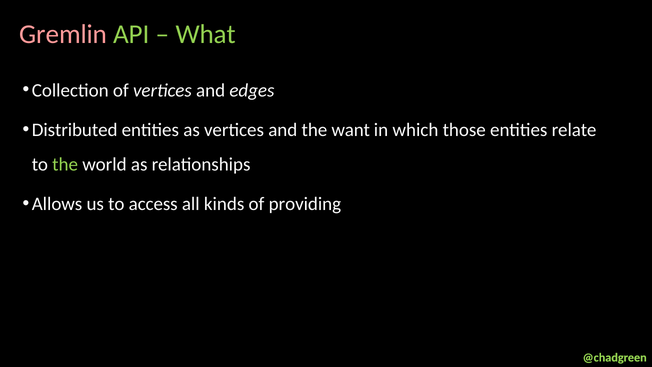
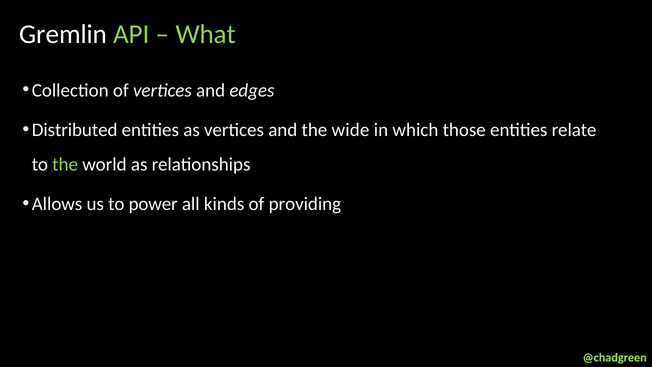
Gremlin colour: pink -> white (63, 34)
want: want -> wide (351, 130)
access: access -> power (153, 204)
